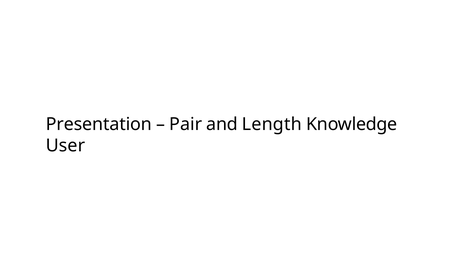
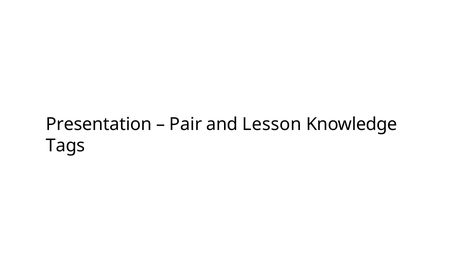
Length: Length -> Lesson (272, 124)
User: User -> Tags (65, 146)
